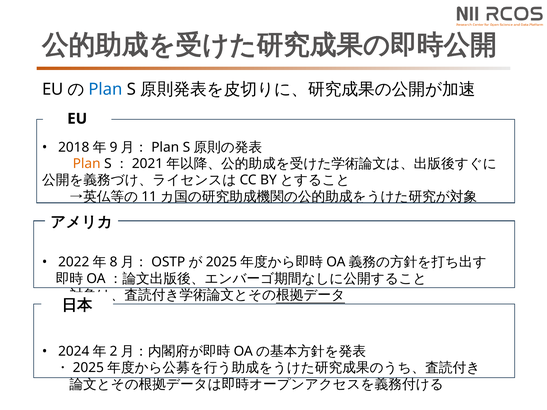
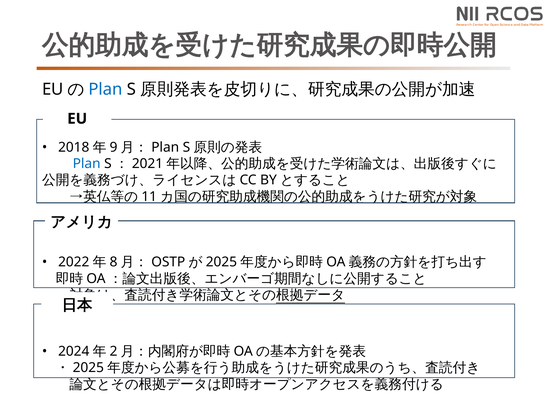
Plan colour: orange -> blue (87, 164)
